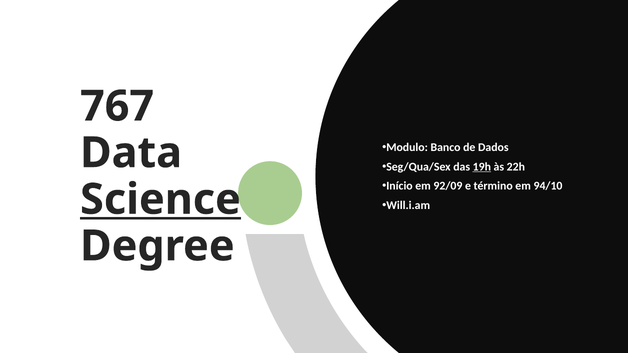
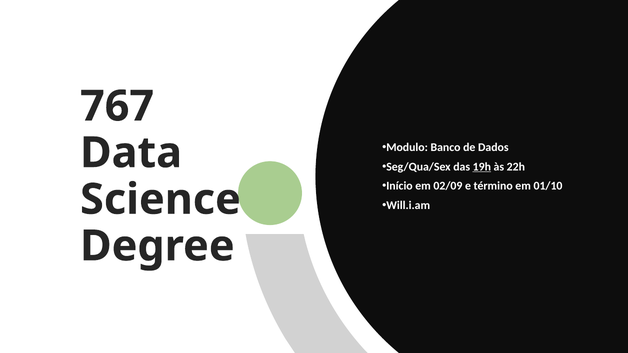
92/09: 92/09 -> 02/09 (448, 186)
94/10: 94/10 -> 01/10 (548, 186)
Science underline: present -> none (160, 200)
